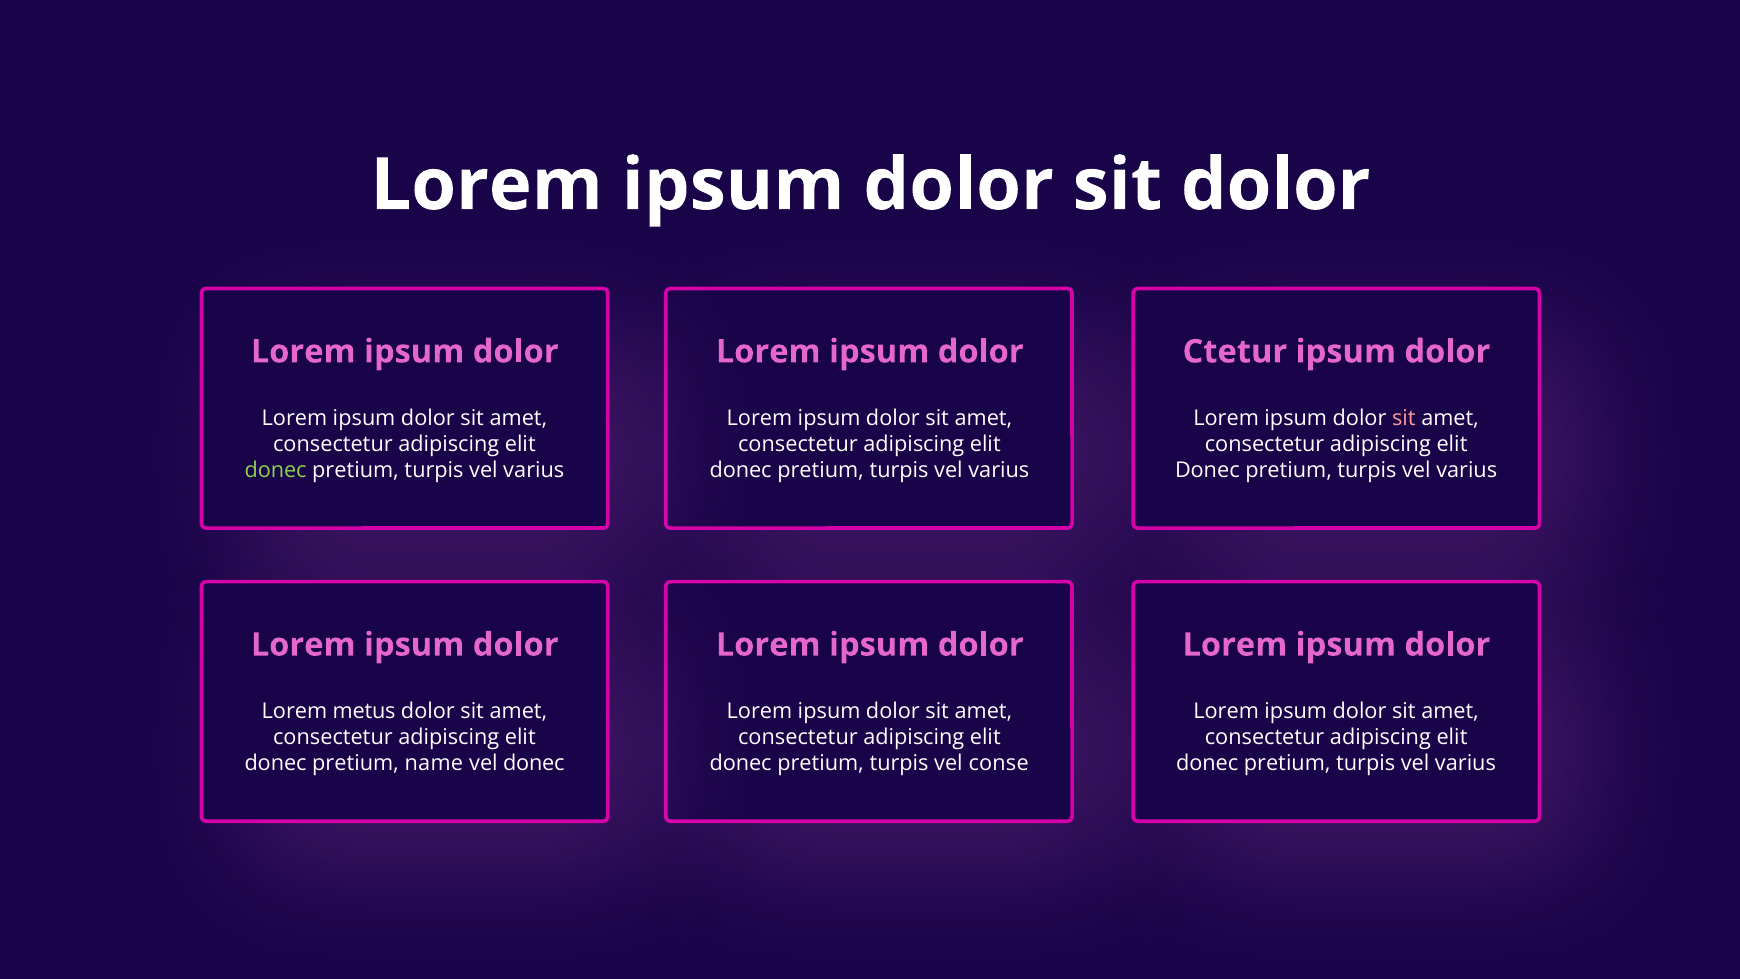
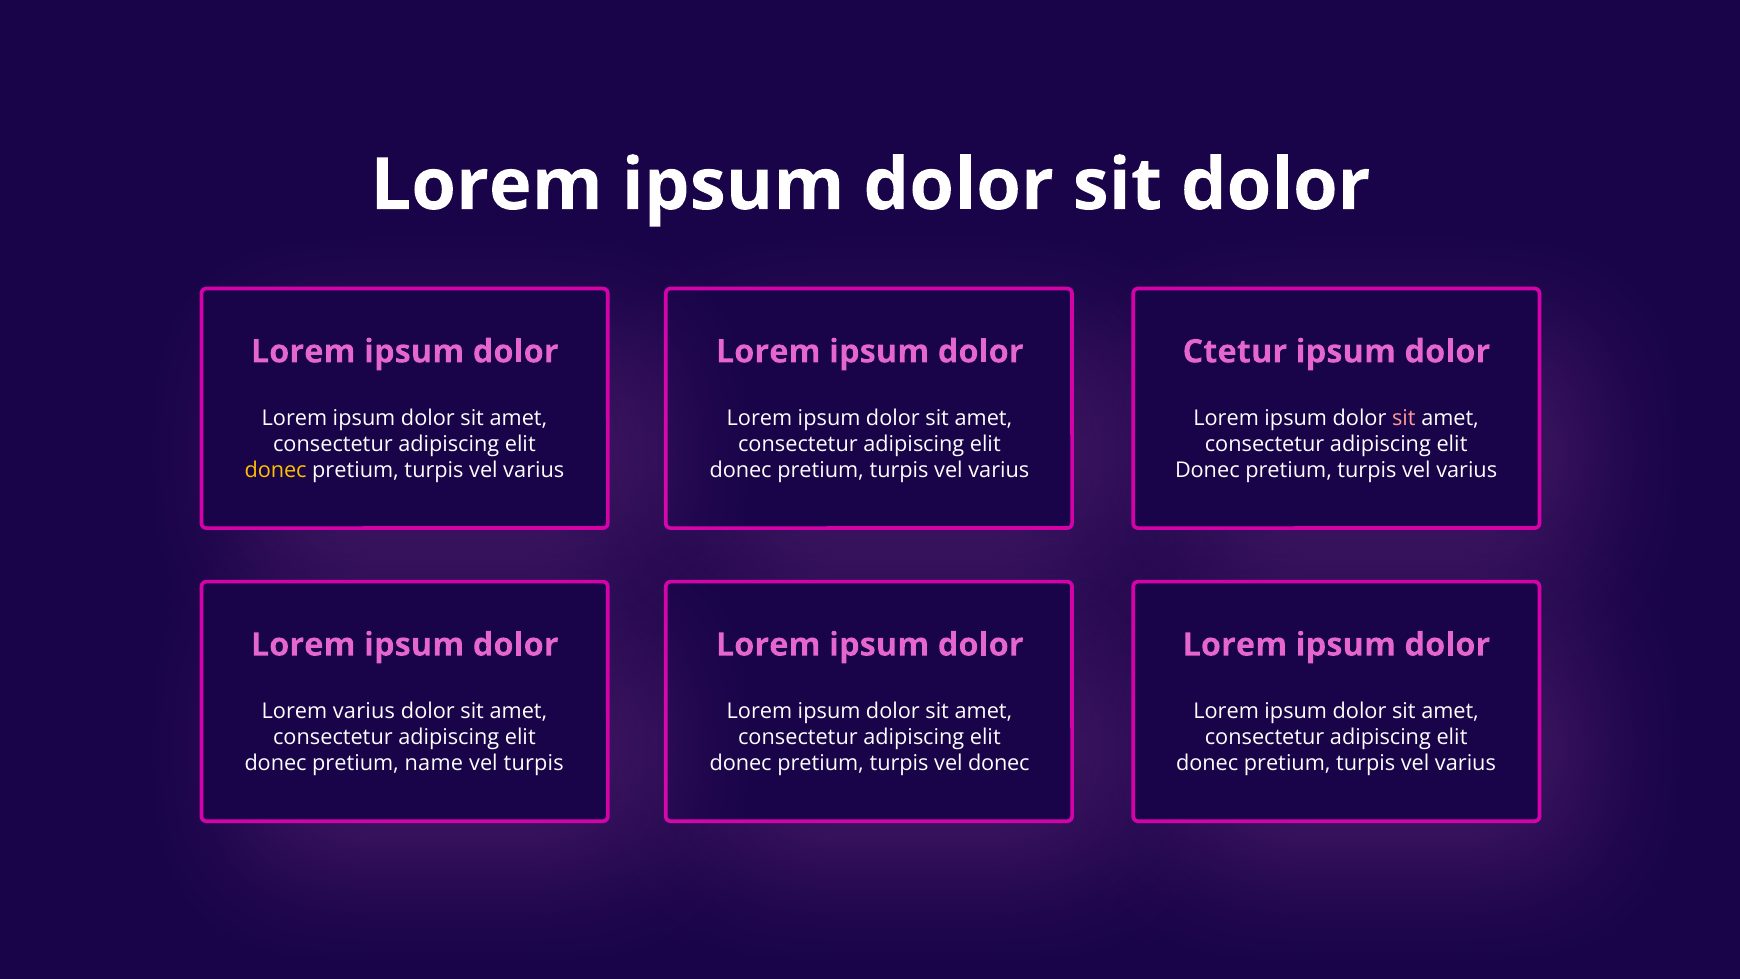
donec colour: light green -> yellow (276, 470)
Lorem metus: metus -> varius (364, 711)
vel donec: donec -> turpis (534, 763)
vel conse: conse -> donec (999, 763)
